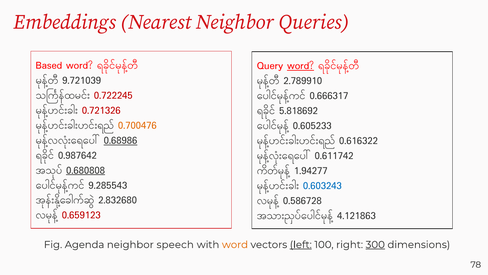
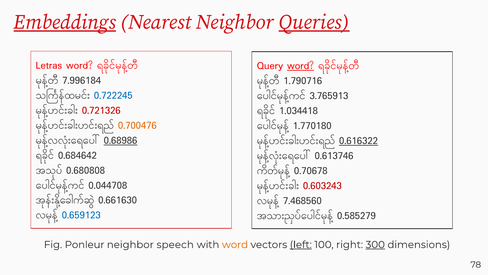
Embeddings underline: none -> present (65, 22)
Queries underline: none -> present (314, 22)
Based: Based -> Letras (49, 65)
9.721039: 9.721039 -> 7.996184 (82, 80)
2.789910: 2.789910 -> 1.790716 (303, 81)
0.722245 colour: red -> blue (113, 95)
0.666317: 0.666317 -> 3.765913 (329, 96)
5.818692: 5.818692 -> 1.034418 (299, 110)
0.605233: 0.605233 -> 1.770180 (312, 125)
0.616322 underline: none -> present (358, 140)
0.987642: 0.987642 -> 0.684642 (77, 155)
0.611742: 0.611742 -> 0.613746 (334, 155)
0.680808 underline: present -> none (86, 170)
1.94277: 1.94277 -> 0.70678 (311, 170)
9.285543: 9.285543 -> 0.044708 (108, 185)
0.603243 colour: blue -> red (322, 185)
2.832680: 2.832680 -> 0.661630 (118, 200)
0.586728: 0.586728 -> 7.468560 (302, 200)
0.659123 colour: red -> blue (81, 215)
4.121863: 4.121863 -> 0.585279 (356, 215)
Agenda: Agenda -> Ponleur (85, 244)
